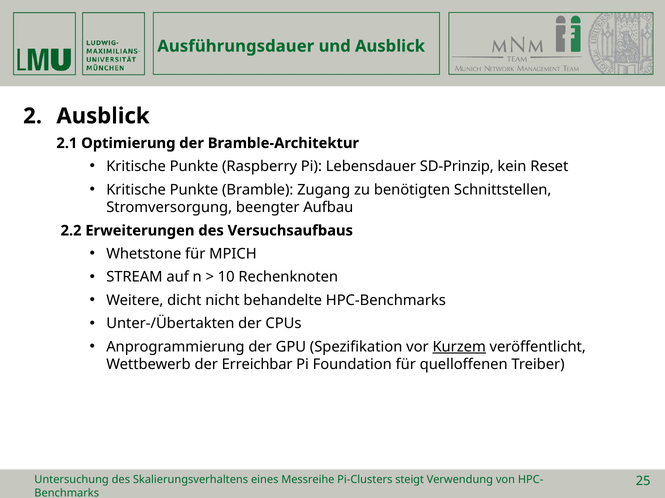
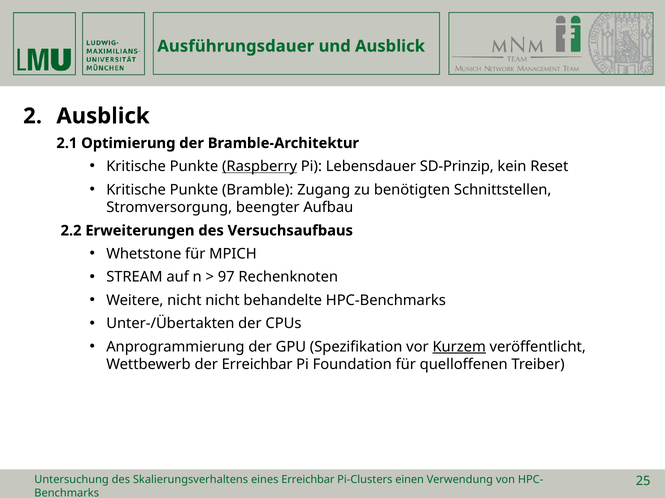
Raspberry underline: none -> present (260, 167)
10: 10 -> 97 (226, 277)
Weitere dicht: dicht -> nicht (184, 301)
eines Messreihe: Messreihe -> Erreichbar (308, 481)
steigt: steigt -> einen (410, 481)
